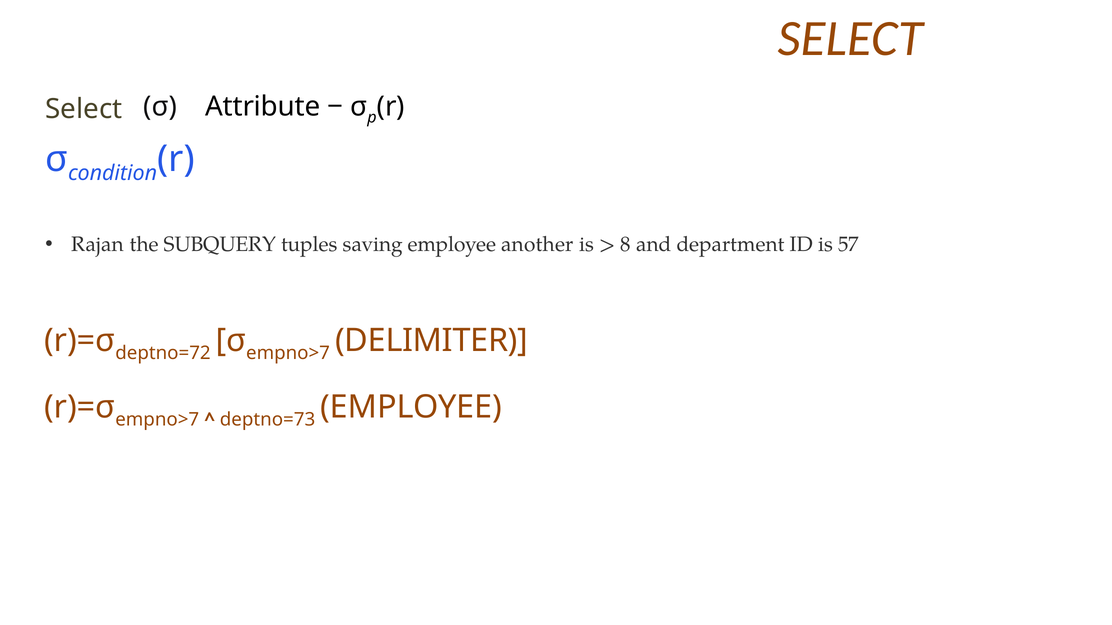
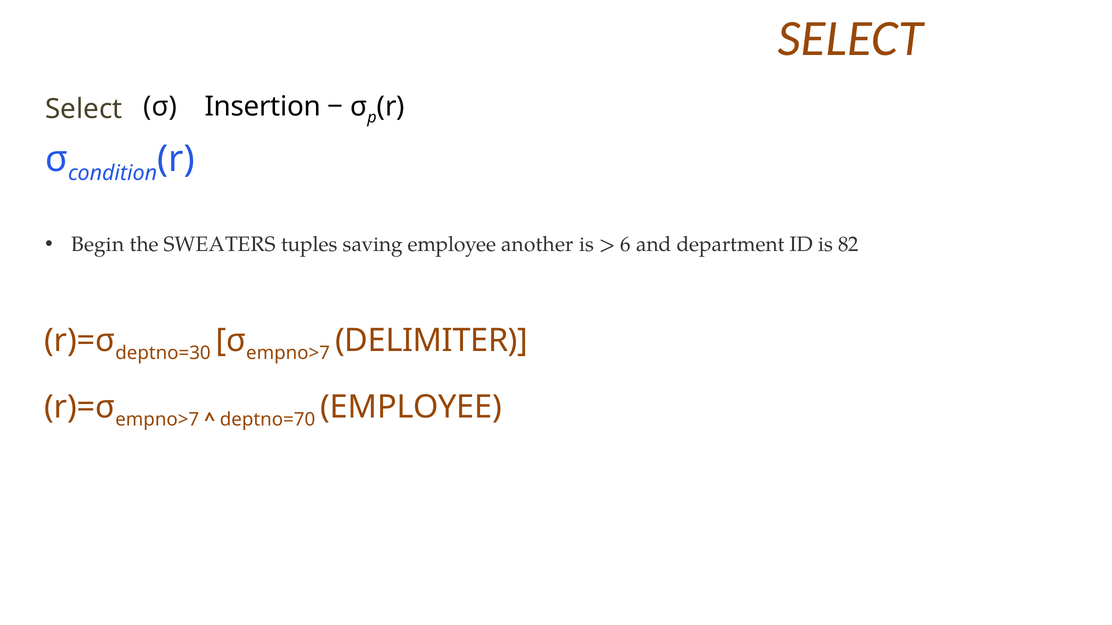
Attribute: Attribute -> Insertion (263, 107)
Rajan: Rajan -> Begin (98, 245)
SUBQUERY: SUBQUERY -> SWEATERS (220, 245)
8: 8 -> 6 (626, 245)
57: 57 -> 82 (848, 245)
deptno=72: deptno=72 -> deptno=30 (163, 353)
deptno=73: deptno=73 -> deptno=70 (268, 420)
